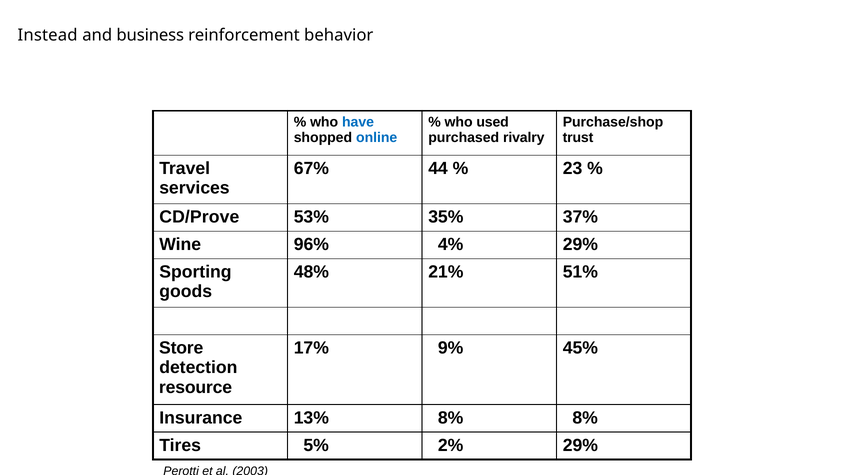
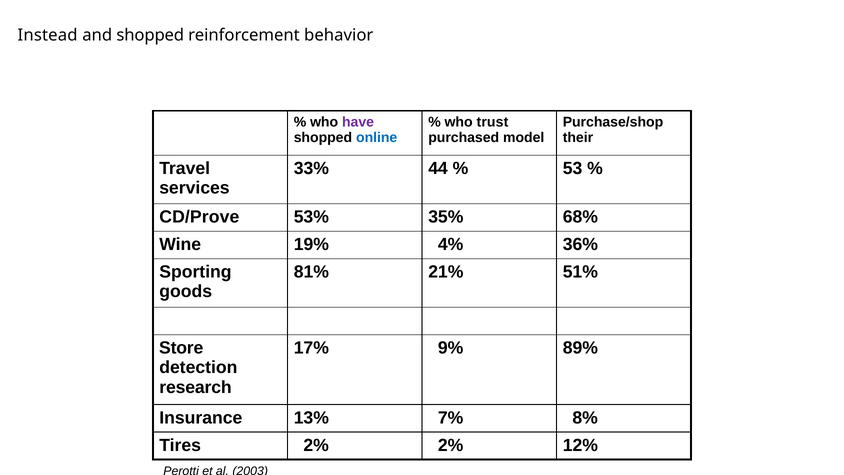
and business: business -> shopped (150, 35)
have colour: blue -> purple (358, 122)
used: used -> trust (492, 122)
rivalry: rivalry -> model (524, 138)
trust: trust -> their (578, 138)
67%: 67% -> 33% (311, 168)
23: 23 -> 53 (573, 168)
37%: 37% -> 68% (580, 217)
96%: 96% -> 19% (311, 244)
4% 29%: 29% -> 36% (580, 244)
48%: 48% -> 81% (311, 272)
45%: 45% -> 89% (580, 348)
resource: resource -> research (196, 387)
13% 8%: 8% -> 7% (451, 418)
Tires 5%: 5% -> 2% (316, 445)
2% 29%: 29% -> 12% (580, 445)
